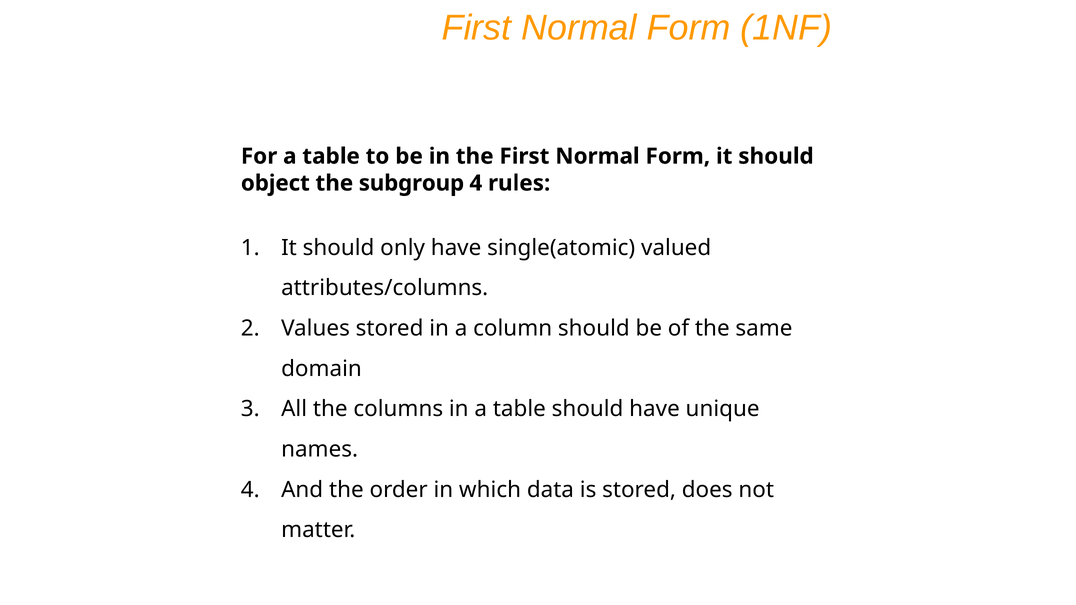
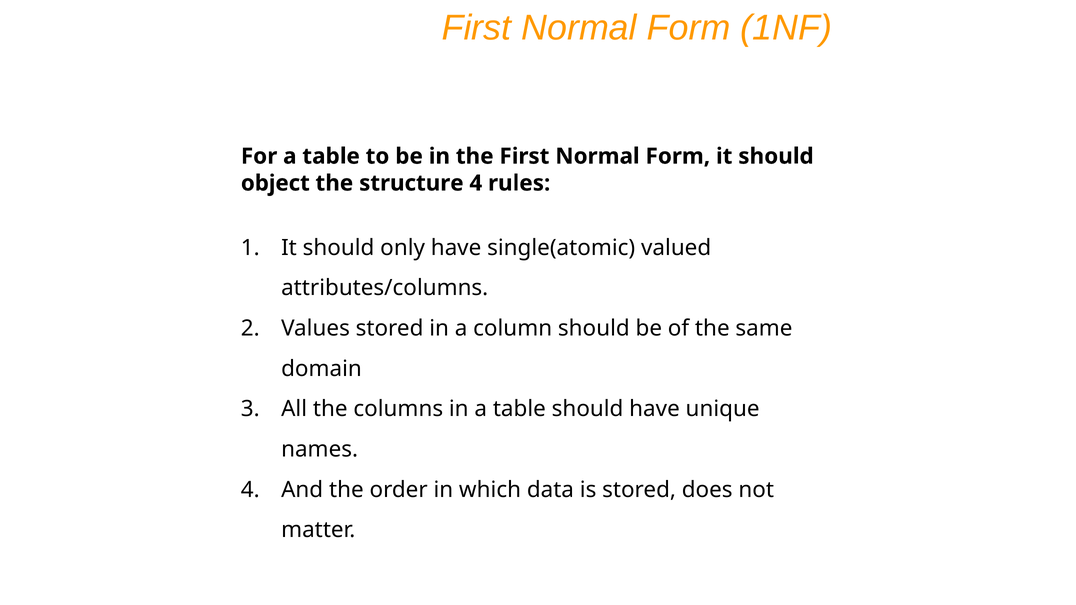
subgroup: subgroup -> structure (411, 183)
